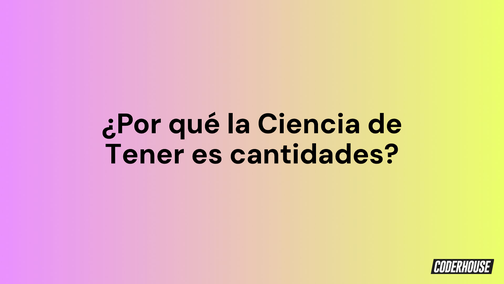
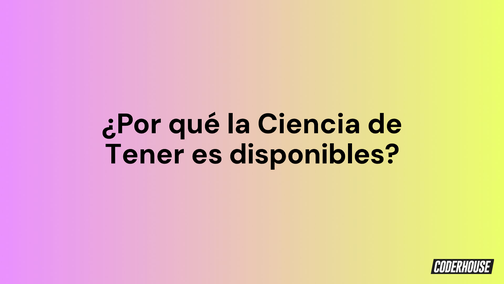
cantidades: cantidades -> disponibles (314, 154)
